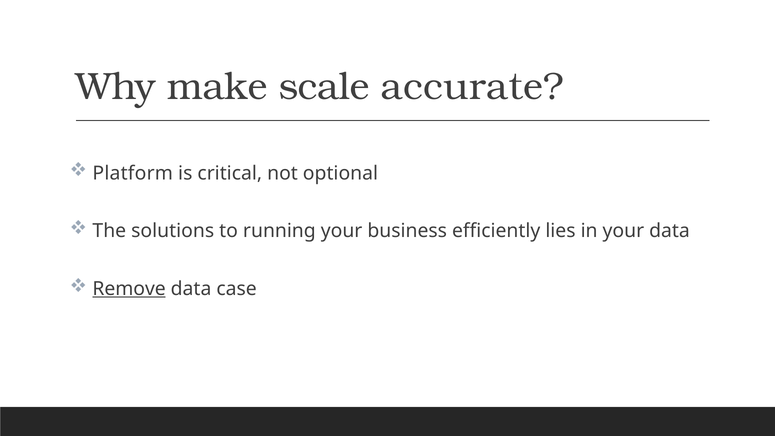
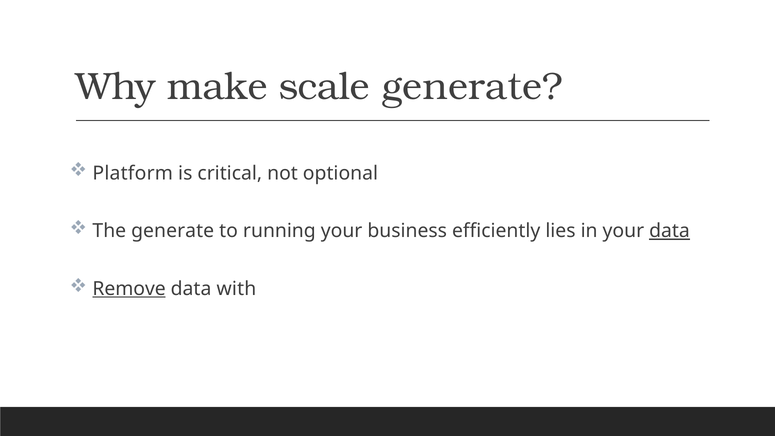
scale accurate: accurate -> generate (472, 87)
The solutions: solutions -> generate (173, 231)
data underline: none -> present (670, 231)
case: case -> with (236, 289)
